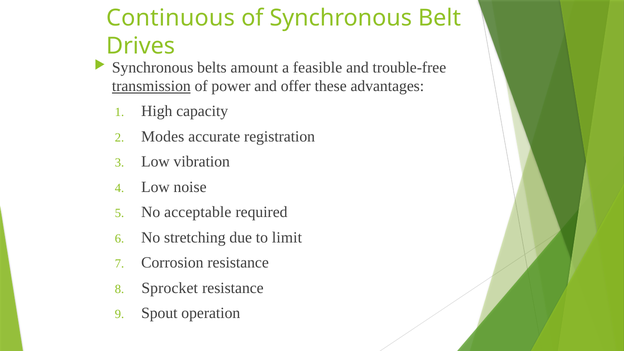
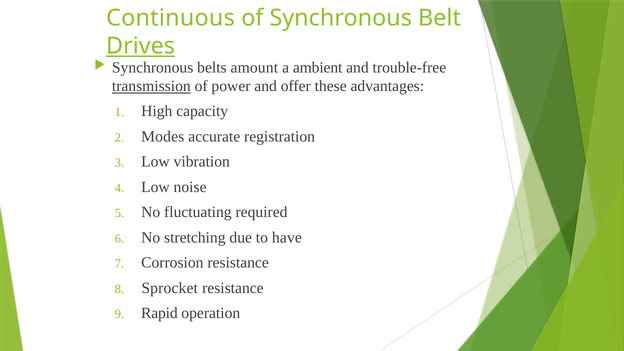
Drives underline: none -> present (141, 46)
feasible: feasible -> ambient (318, 67)
acceptable: acceptable -> fluctuating (198, 212)
limit: limit -> have (287, 237)
Spout: Spout -> Rapid (159, 313)
